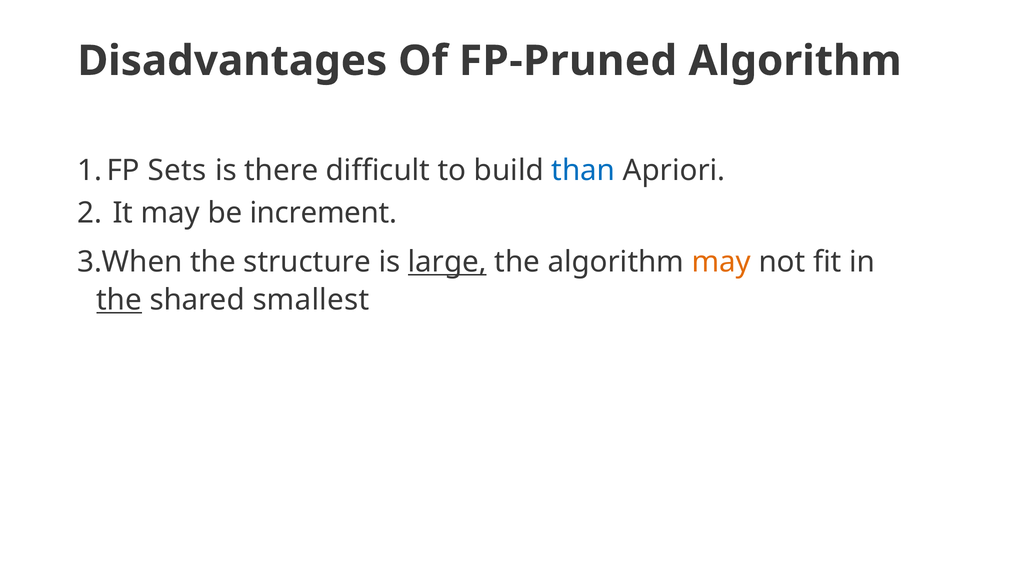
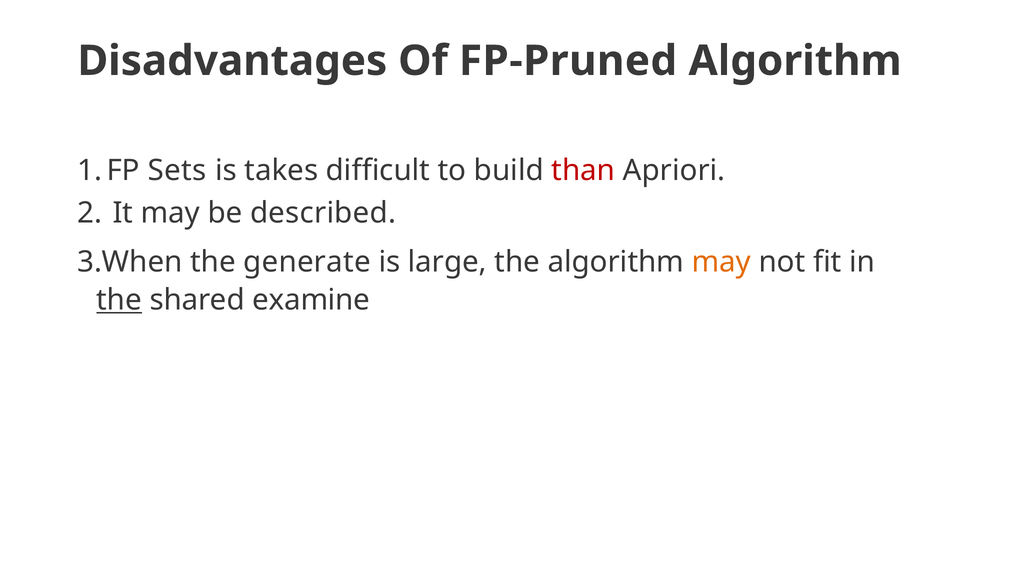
there: there -> takes (281, 170)
than colour: blue -> red (583, 170)
increment: increment -> described (323, 213)
structure: structure -> generate (307, 262)
large underline: present -> none (447, 262)
smallest: smallest -> examine (311, 300)
